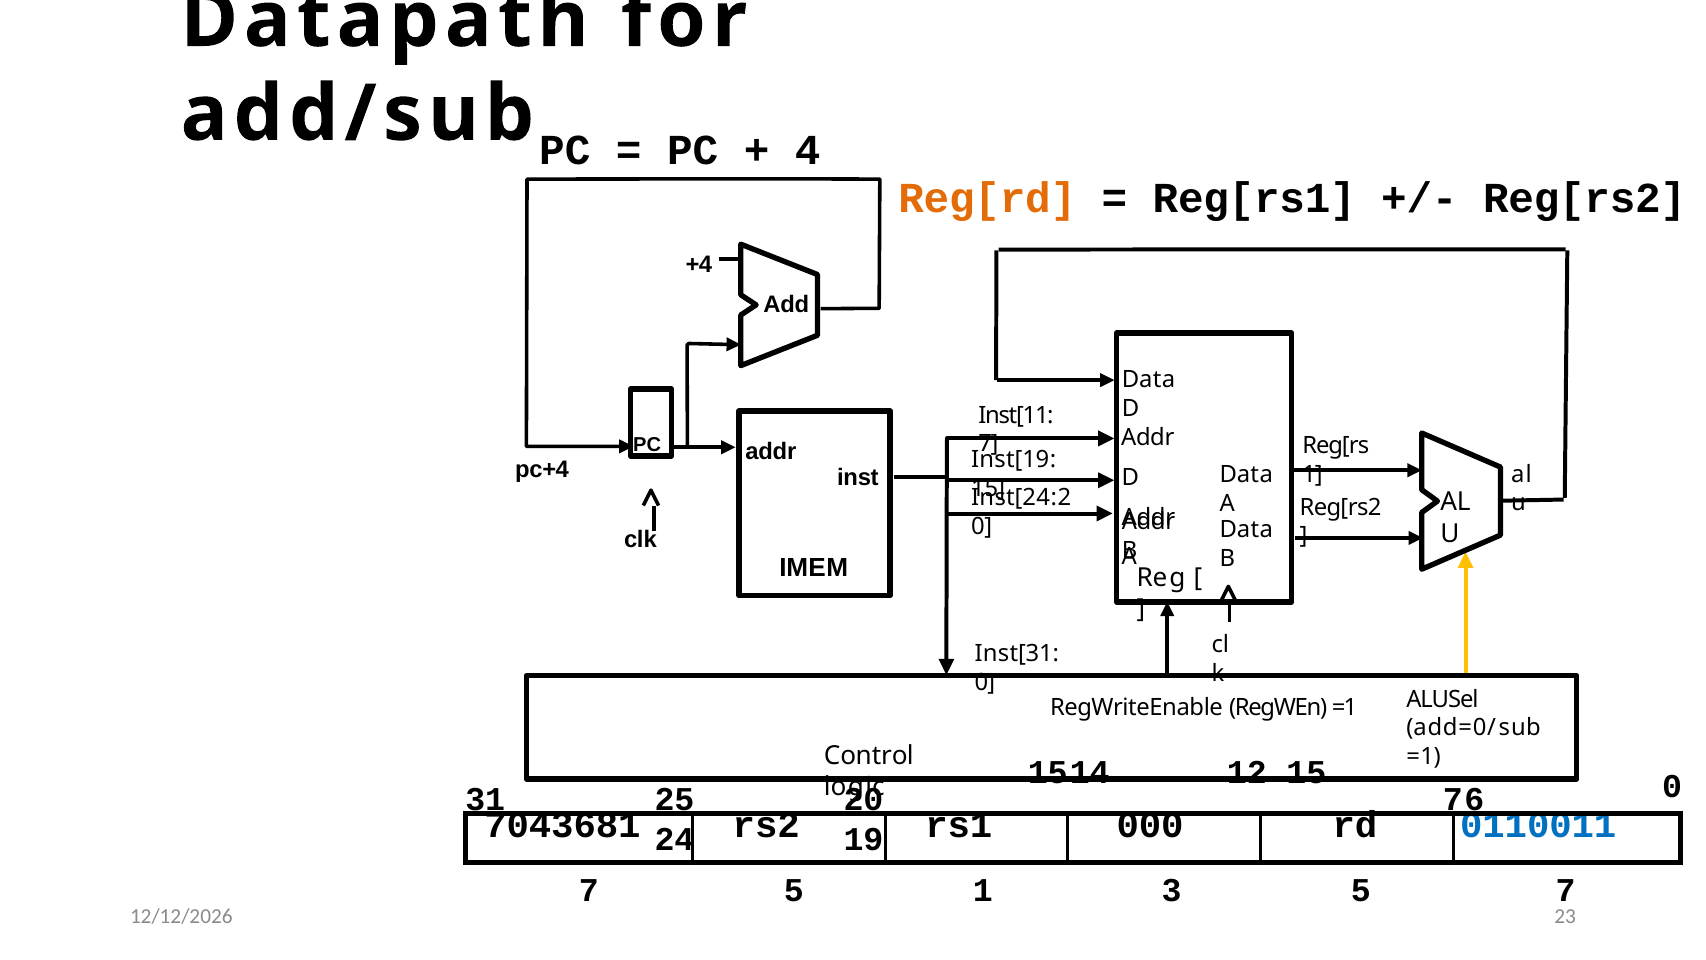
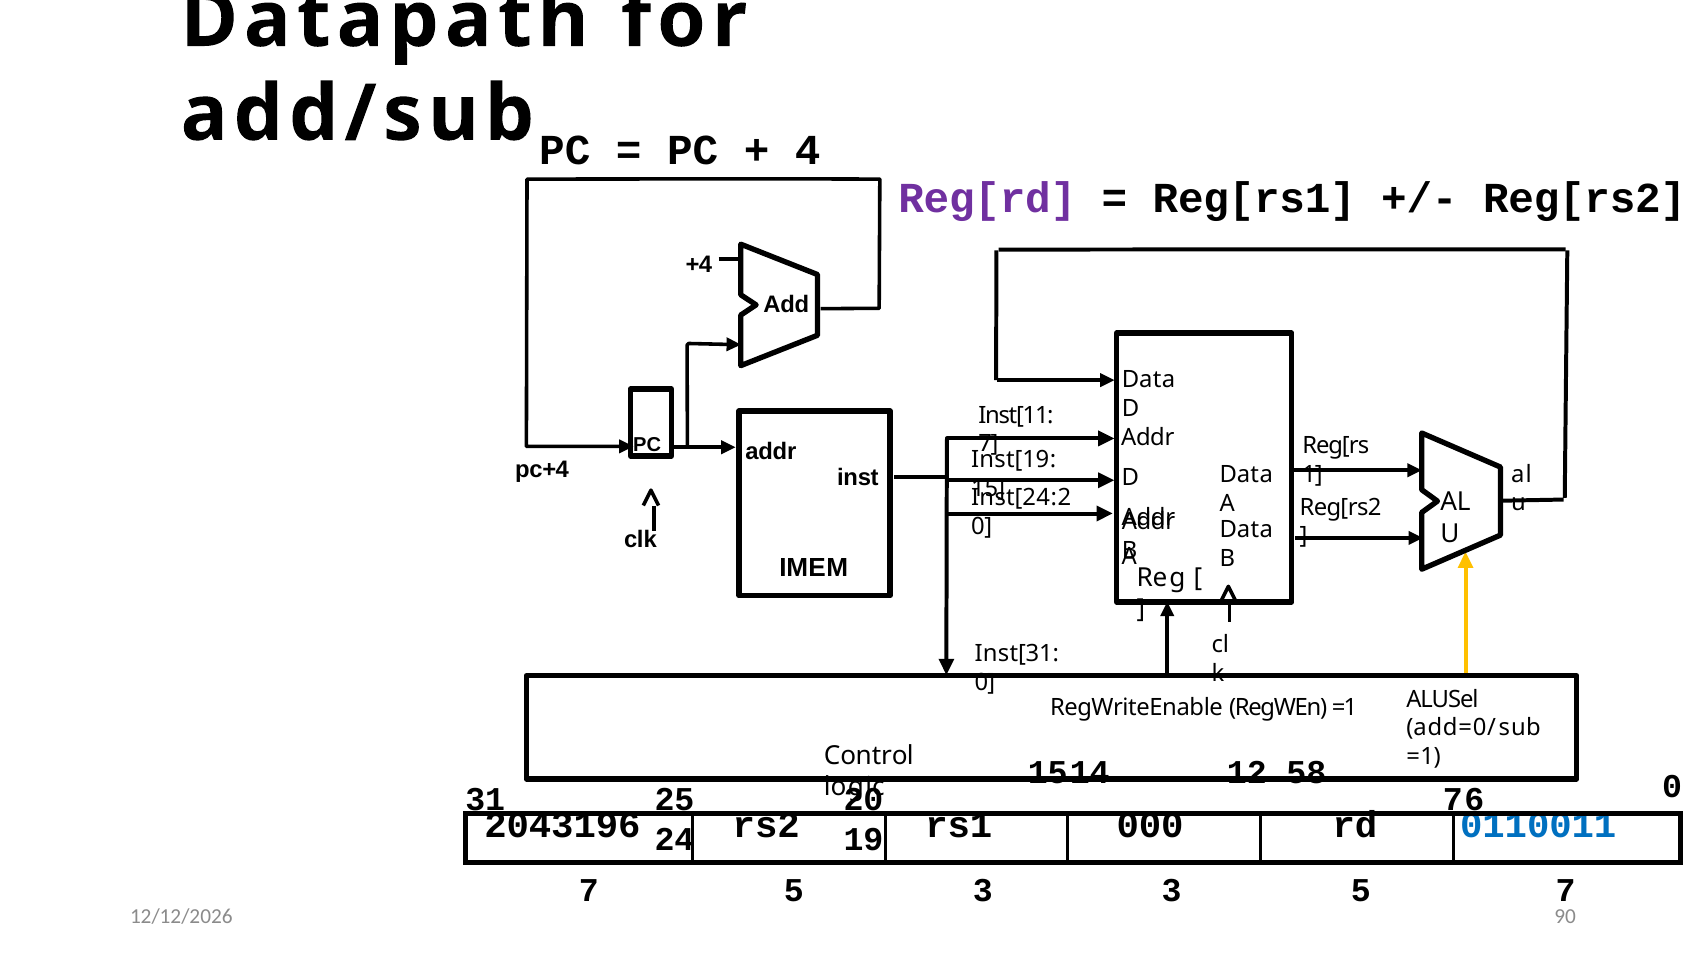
Reg[rd colour: orange -> purple (987, 198)
12 15: 15 -> 58 (1306, 772)
7043681: 7043681 -> 2043196 (562, 825)
5 1: 1 -> 3 (983, 891)
23: 23 -> 90 (1565, 916)
